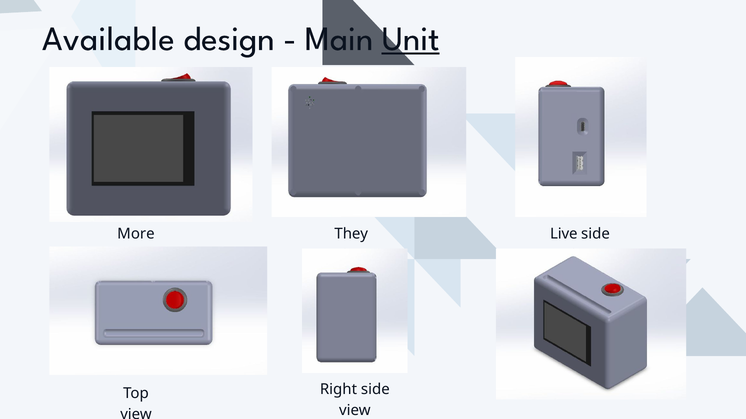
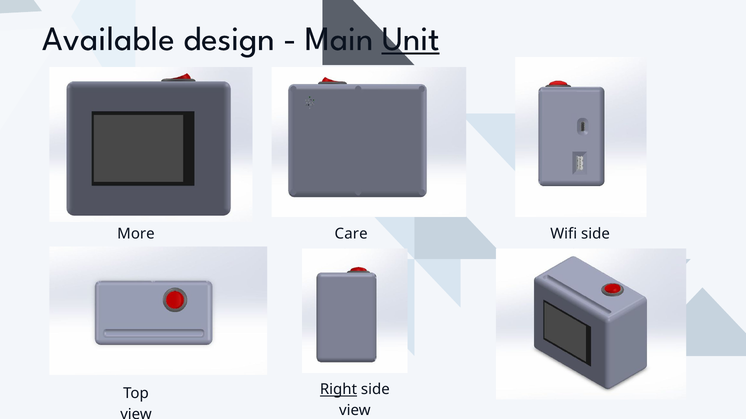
They: They -> Care (351, 234)
Live: Live -> Wifi (564, 234)
Right underline: none -> present (338, 390)
